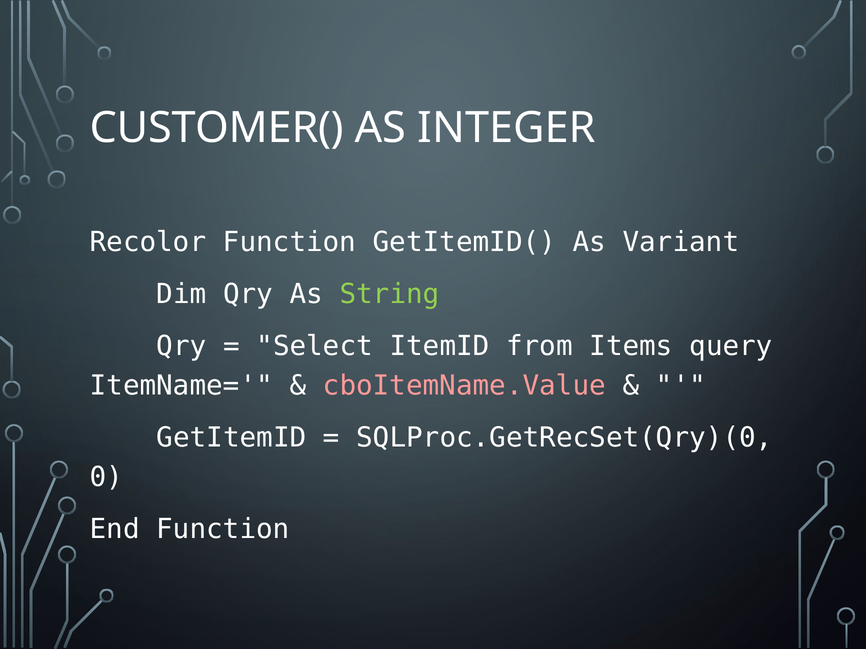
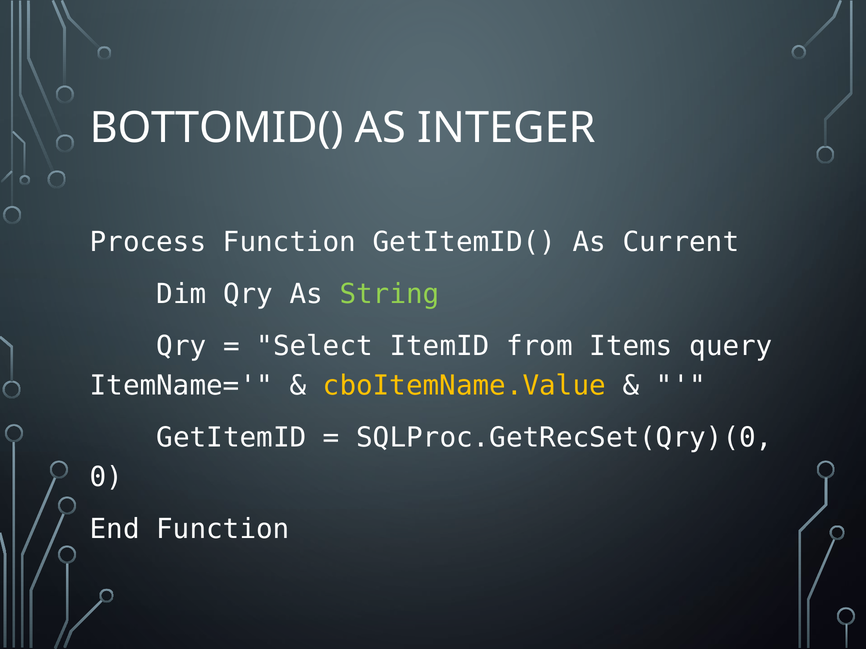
CUSTOMER(: CUSTOMER( -> BOTTOMID( (217, 128)
Recolor: Recolor -> Process (148, 243)
Variant: Variant -> Current (681, 243)
cboItemName.Value colour: pink -> yellow (464, 386)
